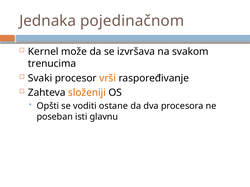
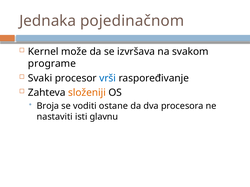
trenucima: trenucima -> programe (52, 64)
vrši colour: orange -> blue (108, 78)
Opšti: Opšti -> Broja (48, 106)
poseban: poseban -> nastaviti (55, 117)
